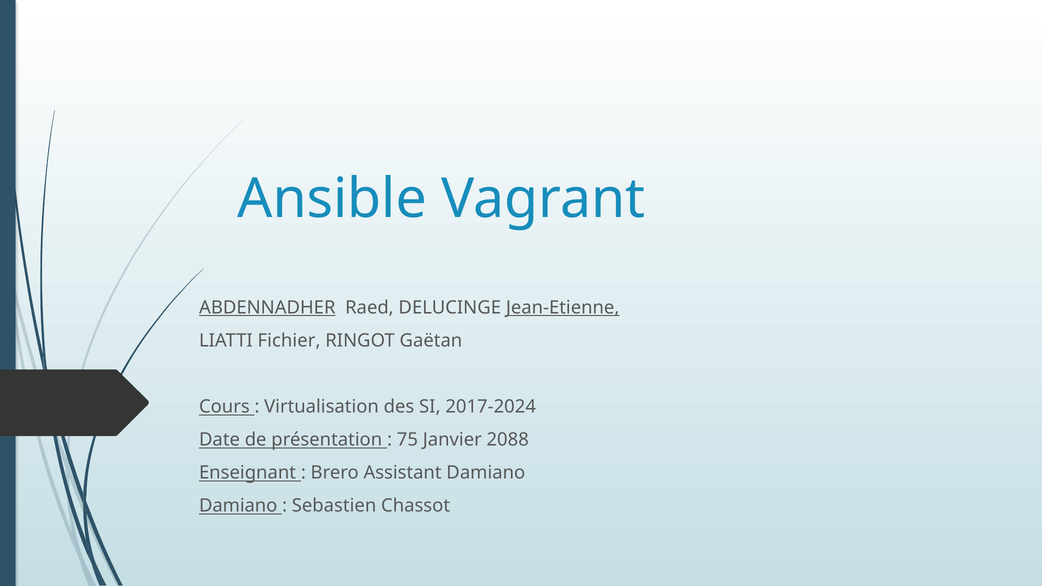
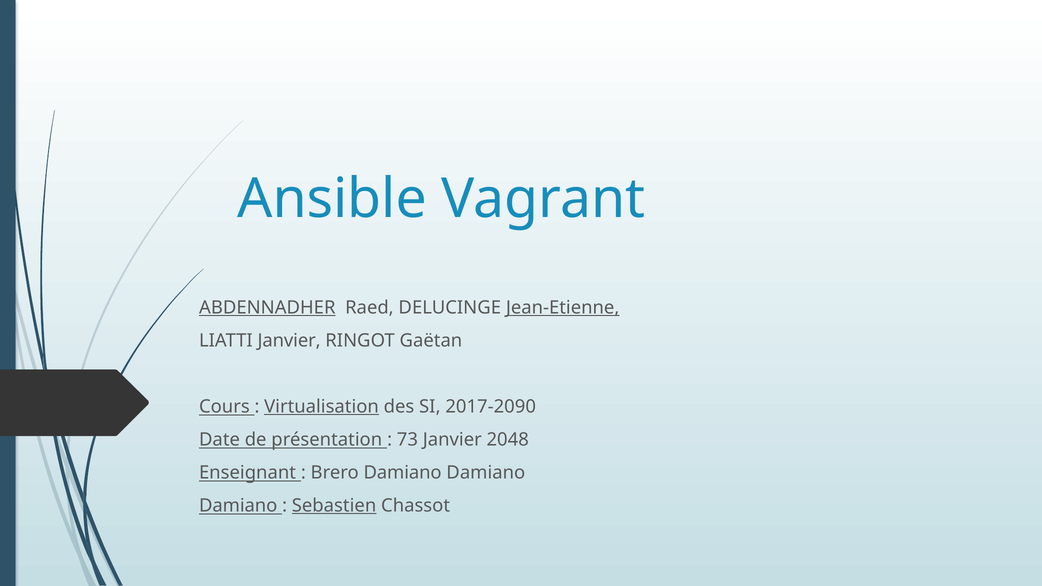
LIATTI Fichier: Fichier -> Janvier (289, 341)
Virtualisation underline: none -> present (322, 407)
2017-2024: 2017-2024 -> 2017-2090 (491, 407)
75: 75 -> 73 (407, 440)
2088: 2088 -> 2048 (508, 440)
Brero Assistant: Assistant -> Damiano (403, 473)
Sebastien underline: none -> present (334, 506)
